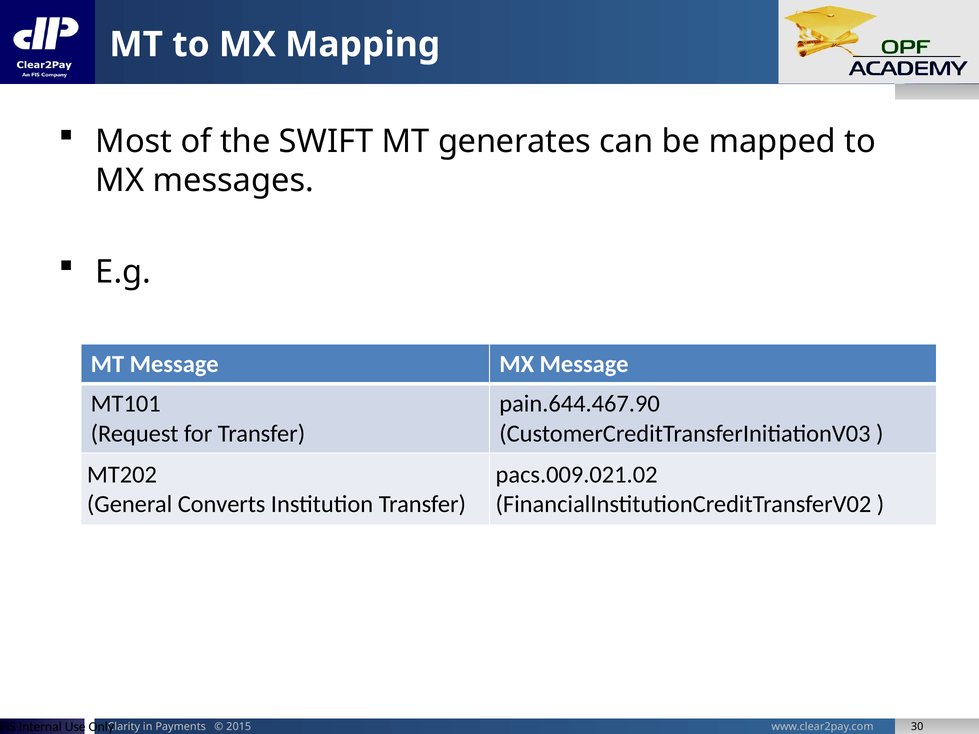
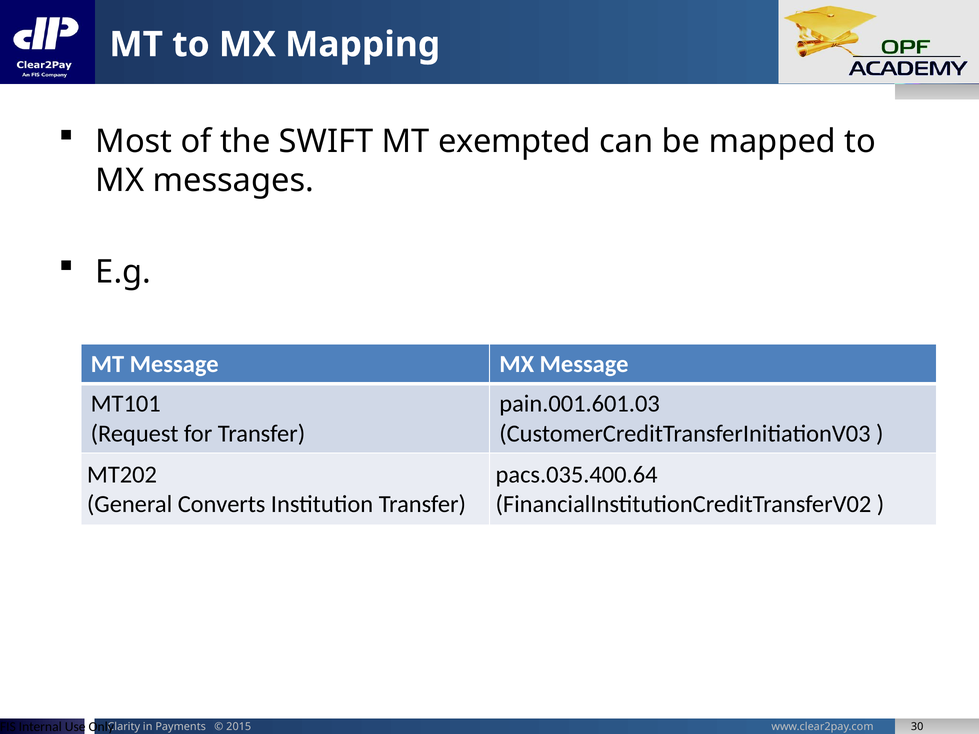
generates: generates -> exempted (514, 142)
pain.644.467.90: pain.644.467.90 -> pain.001.601.03 (580, 404)
pacs.009.021.02: pacs.009.021.02 -> pacs.035.400.64 (577, 475)
